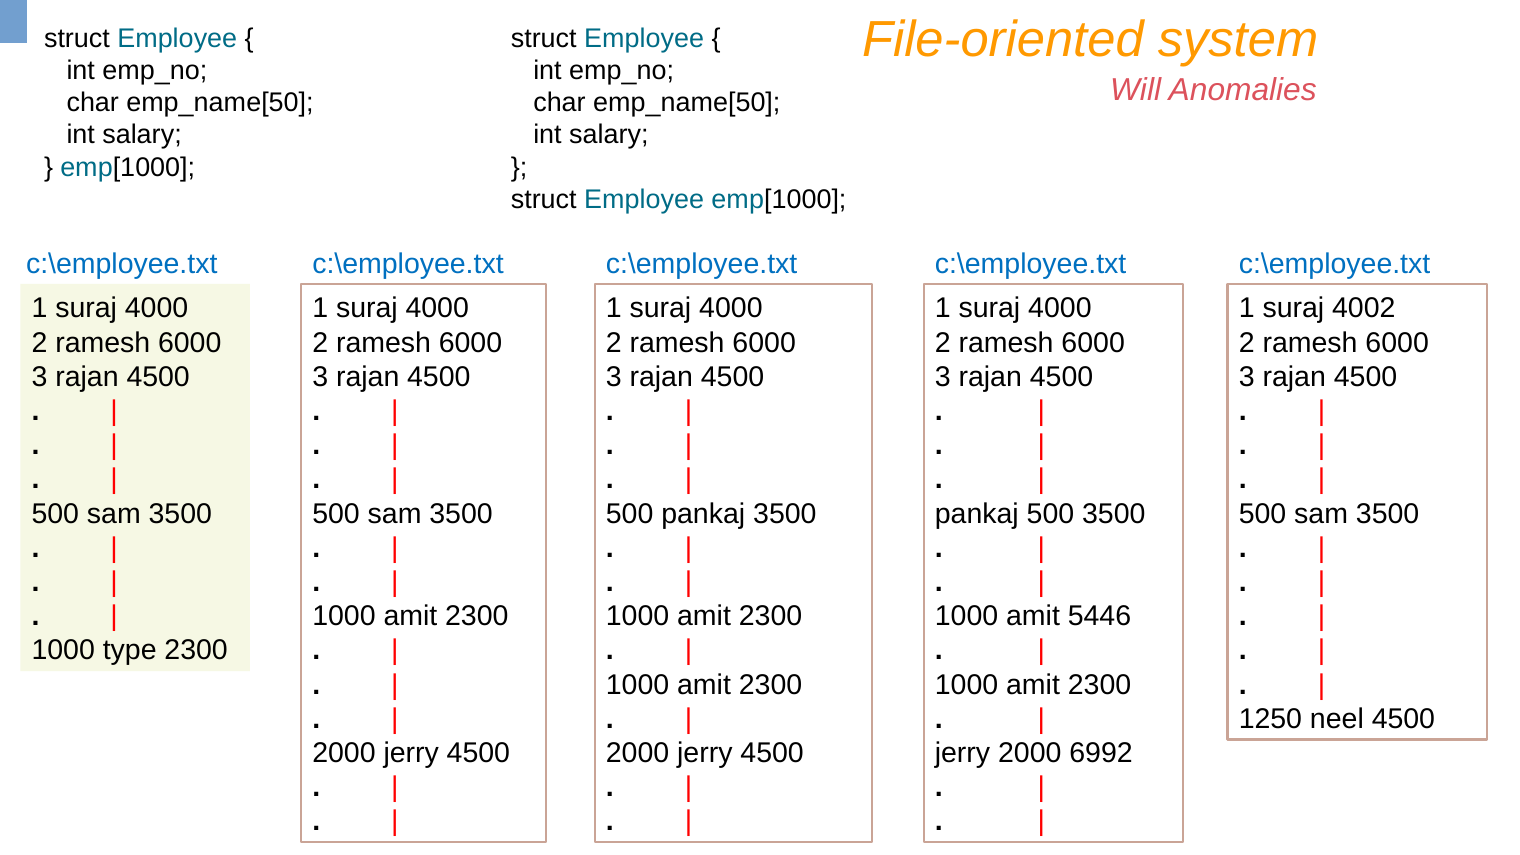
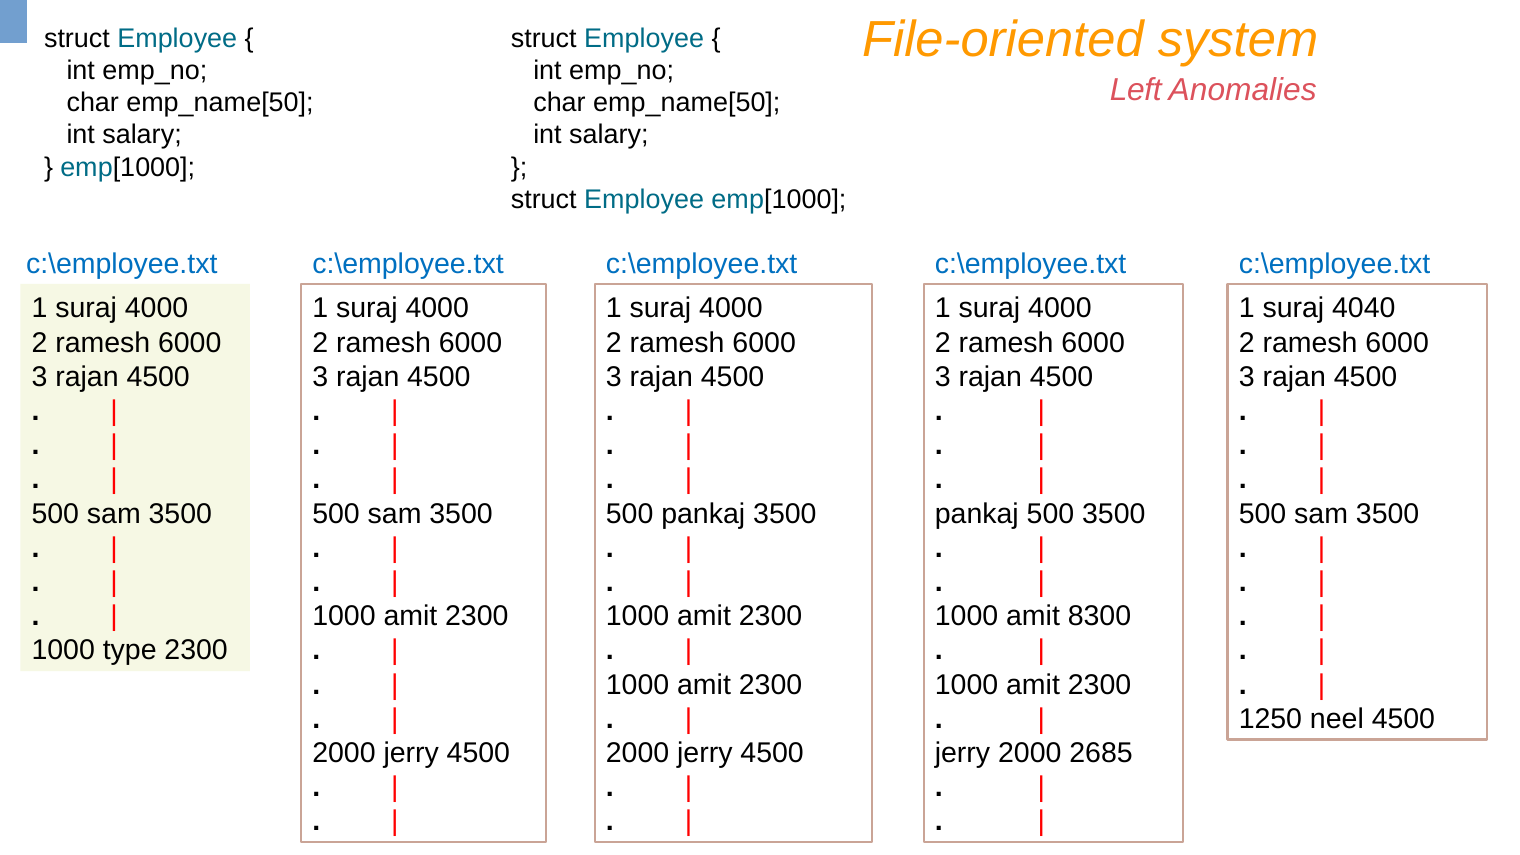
Will: Will -> Left (1136, 90)
4002: 4002 -> 4040 (1364, 309)
5446: 5446 -> 8300 (1100, 616)
6992: 6992 -> 2685 (1101, 753)
